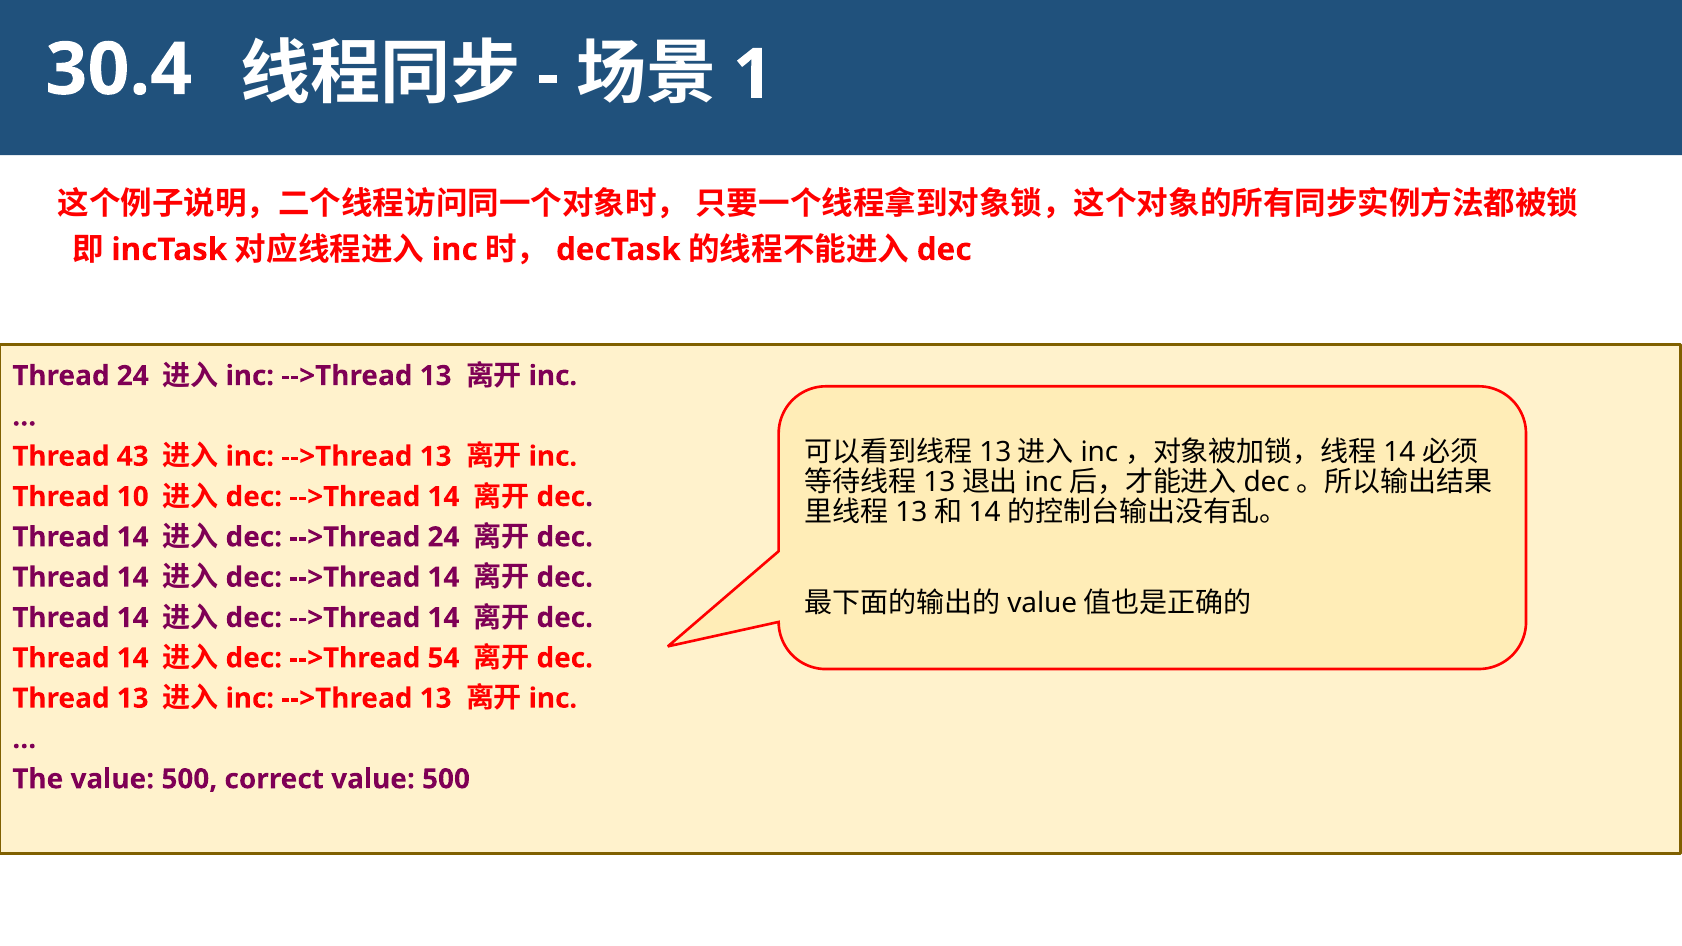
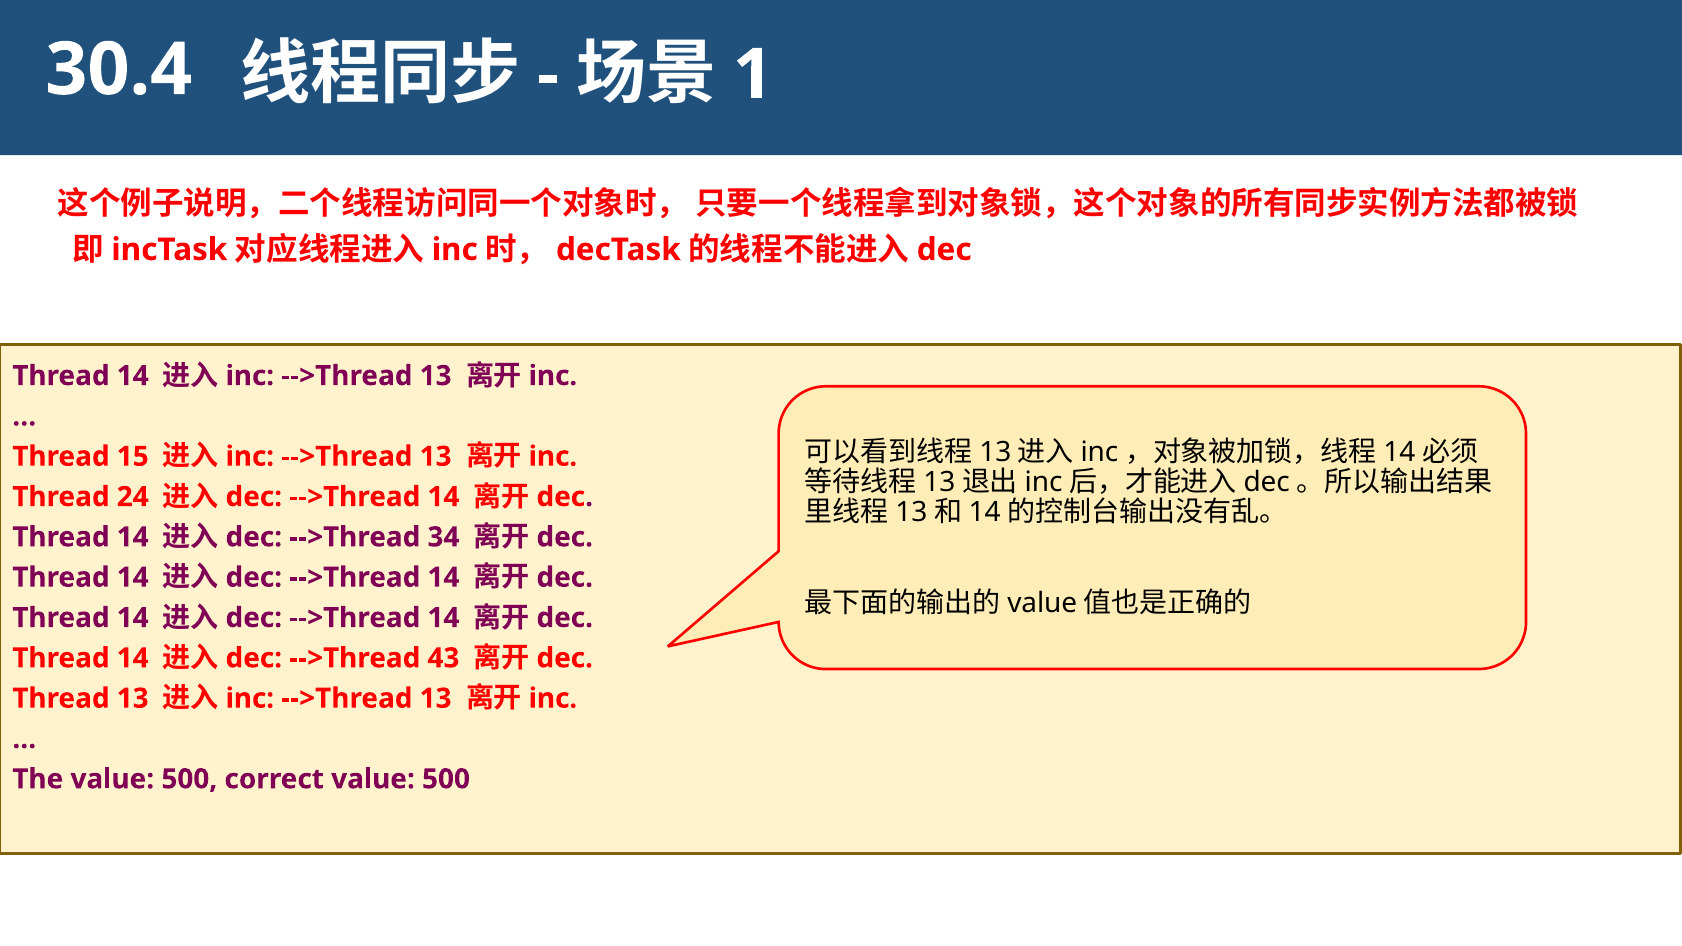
24: 24 -> 14 (133, 376)
43: 43 -> 15 (133, 457)
10: 10 -> 24 (133, 497)
-->Thread 24: 24 -> 34 (443, 537)
54: 54 -> 43 (443, 658)
